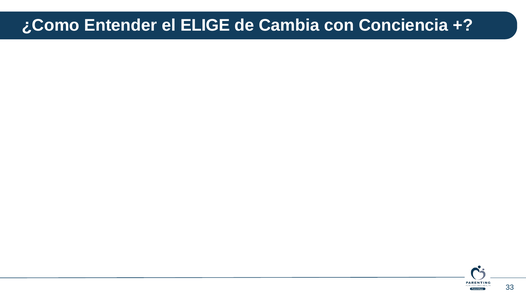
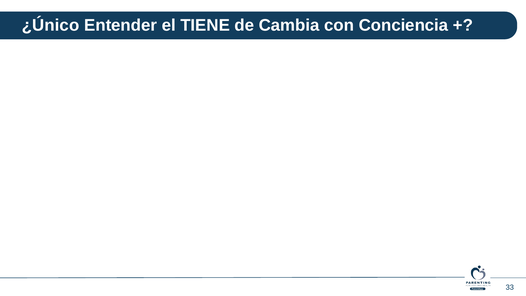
¿Como: ¿Como -> ¿Único (51, 25)
ELIGE: ELIGE -> TIENE (205, 25)
